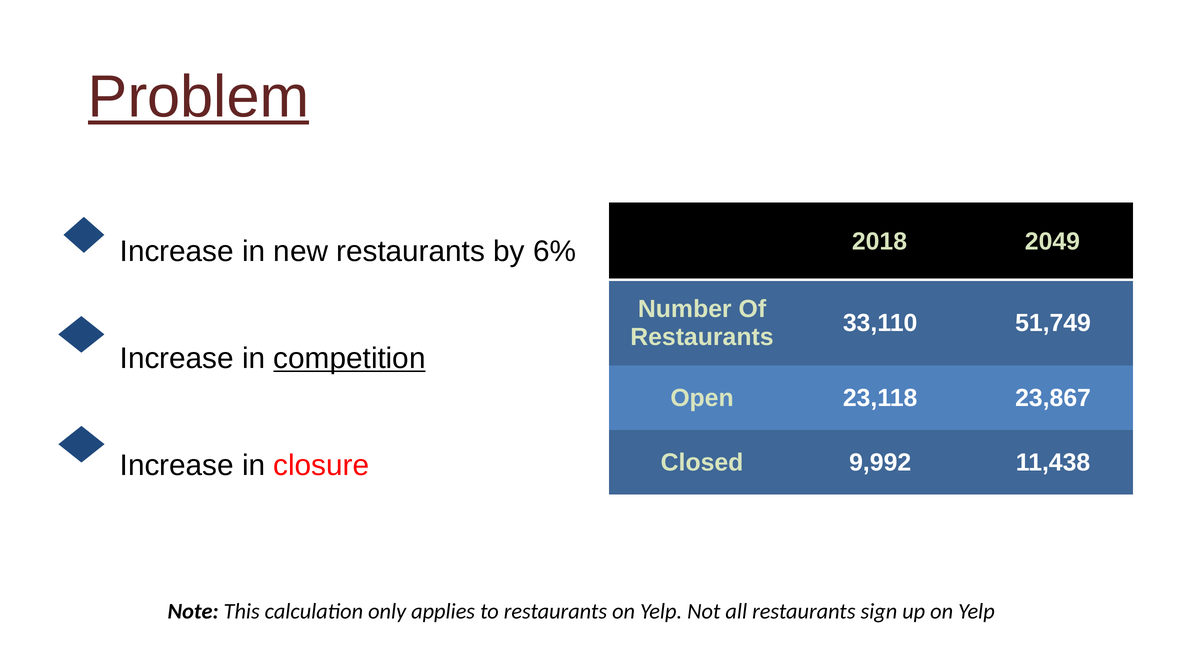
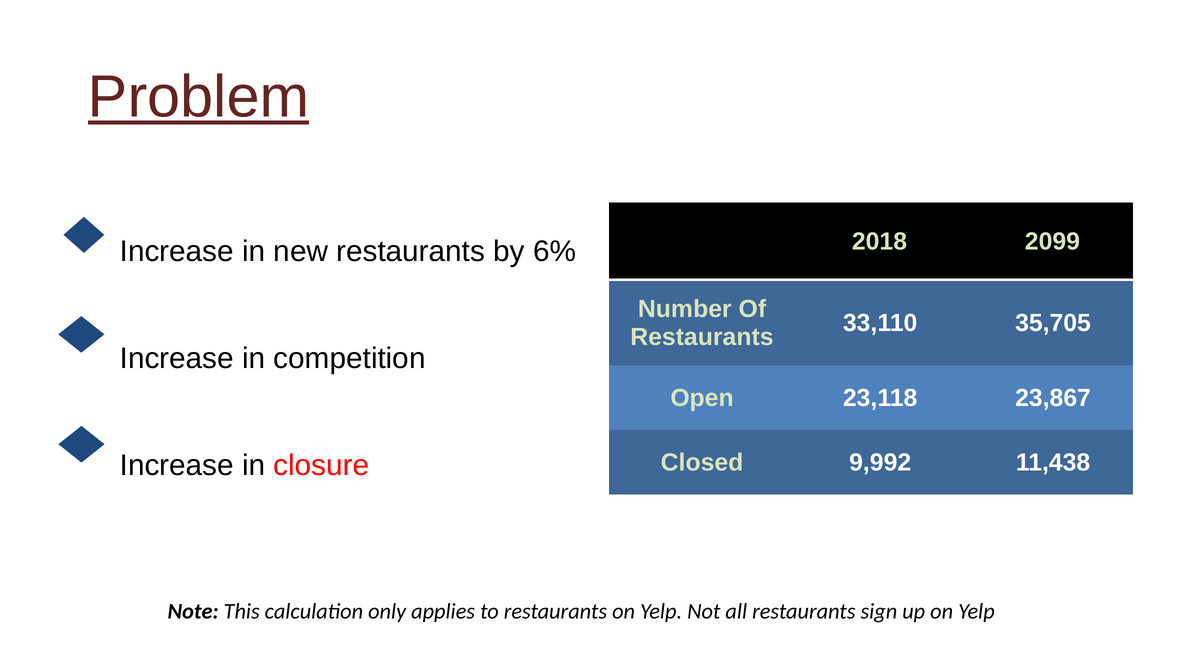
2049: 2049 -> 2099 (1052, 242)
51,749: 51,749 -> 35,705 (1053, 323)
competition underline: present -> none (349, 359)
